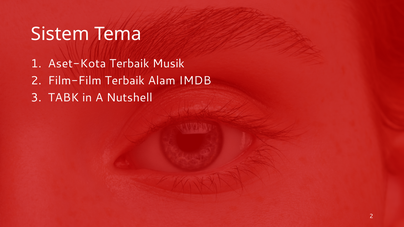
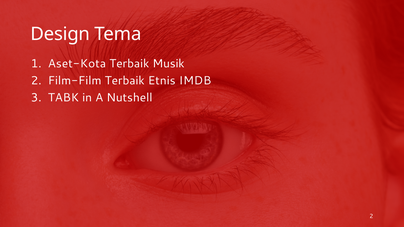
Sistem: Sistem -> Design (60, 34)
Alam: Alam -> Etnis (162, 81)
